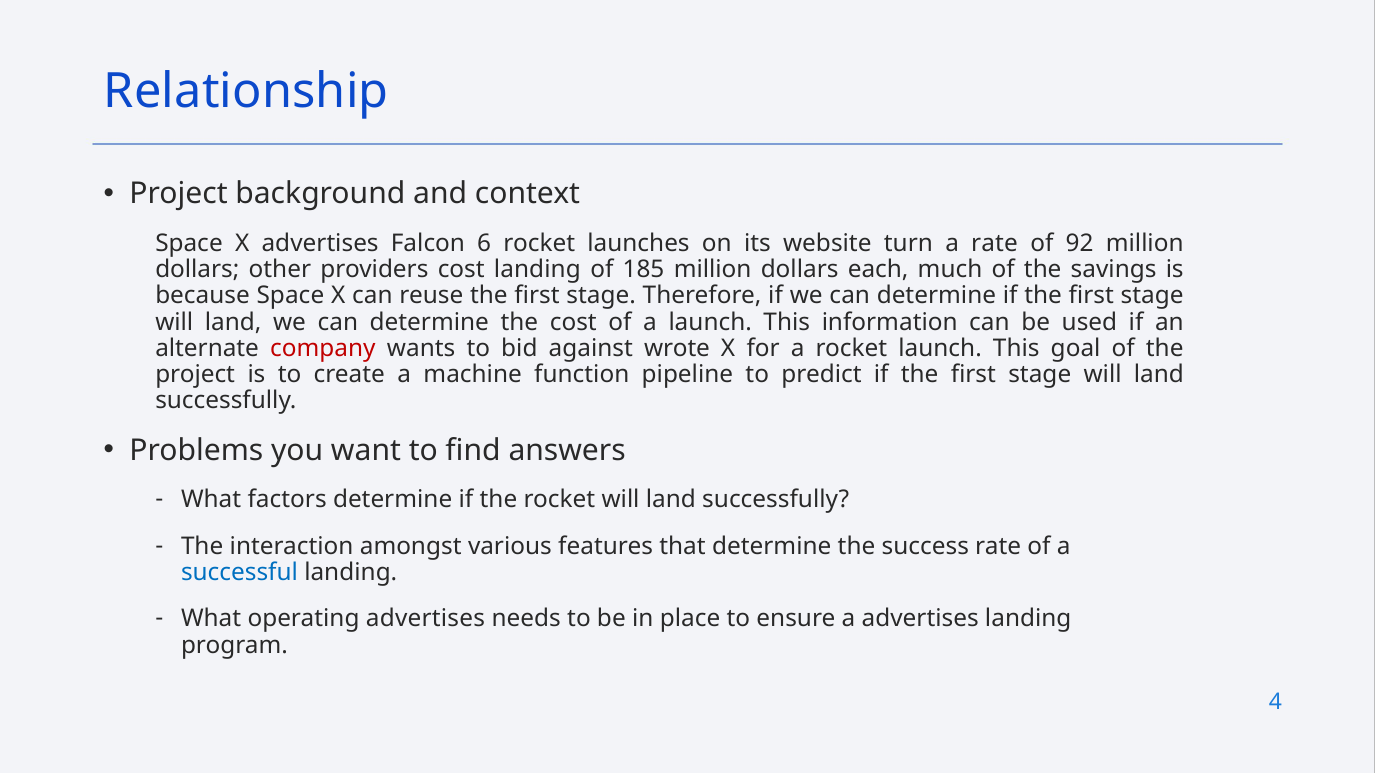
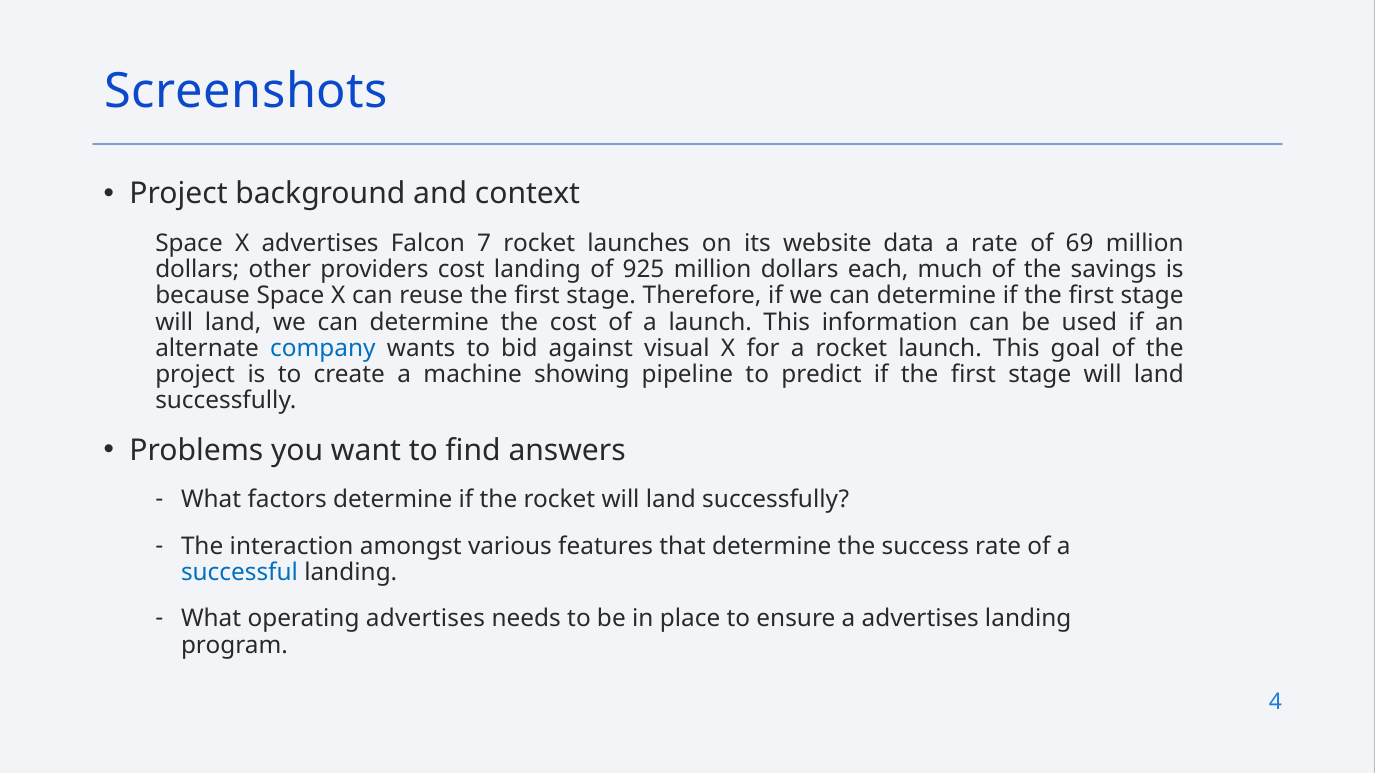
Relationship: Relationship -> Screenshots (246, 92)
6: 6 -> 7 (484, 243)
turn: turn -> data (909, 243)
92: 92 -> 69 (1080, 243)
185: 185 -> 925 (643, 270)
company colour: red -> blue (323, 349)
wrote: wrote -> visual (677, 349)
function: function -> showing (582, 375)
